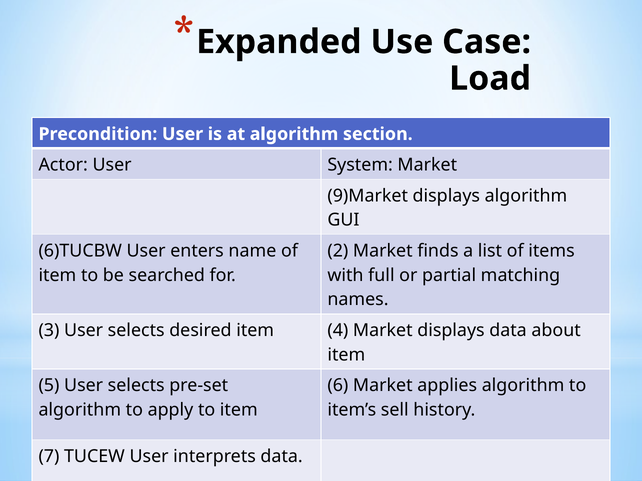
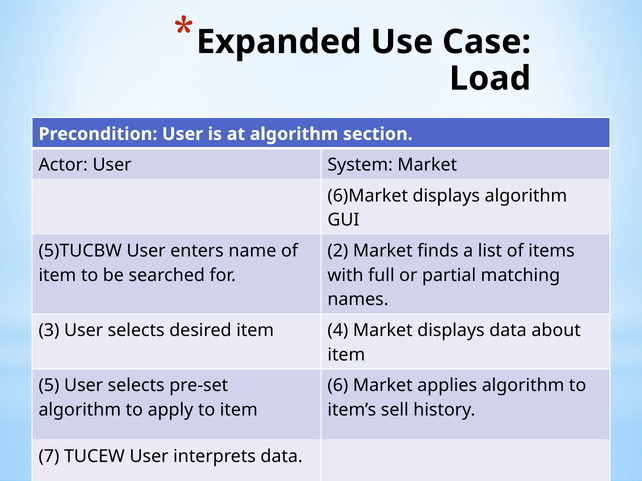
9)Market: 9)Market -> 6)Market (368, 196)
6)TUCBW: 6)TUCBW -> 5)TUCBW (80, 251)
